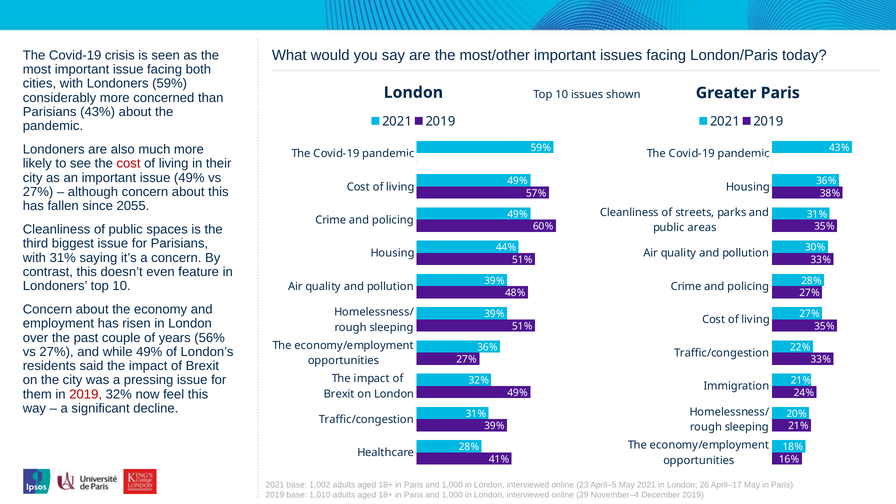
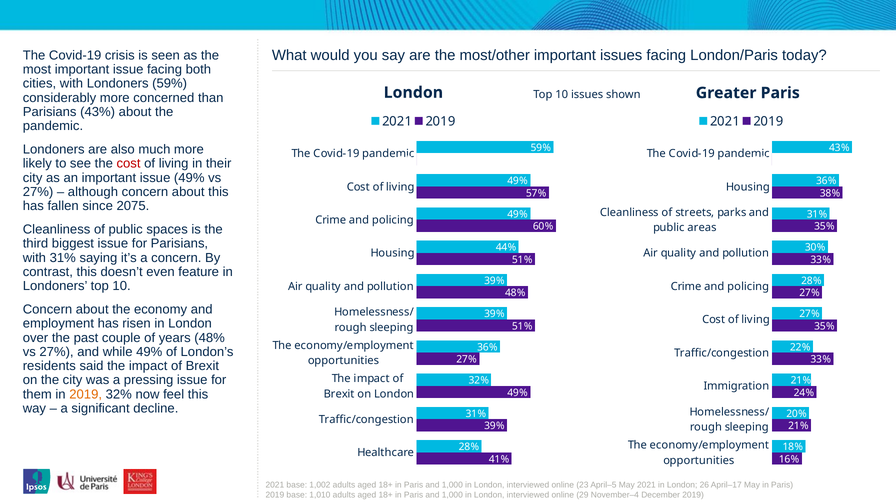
2055: 2055 -> 2075 (133, 206)
years 56%: 56% -> 48% (210, 338)
2019 colour: red -> orange (86, 394)
